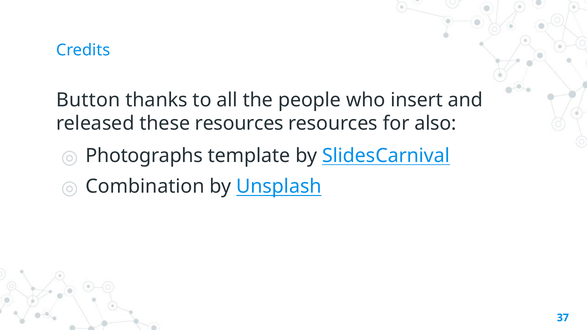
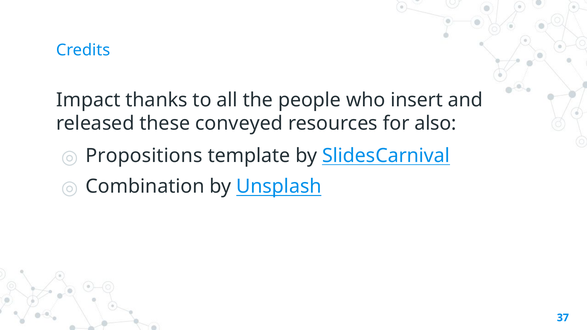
Button: Button -> Impact (88, 100)
these resources: resources -> conveyed (239, 123)
Photographs: Photographs -> Propositions (144, 156)
